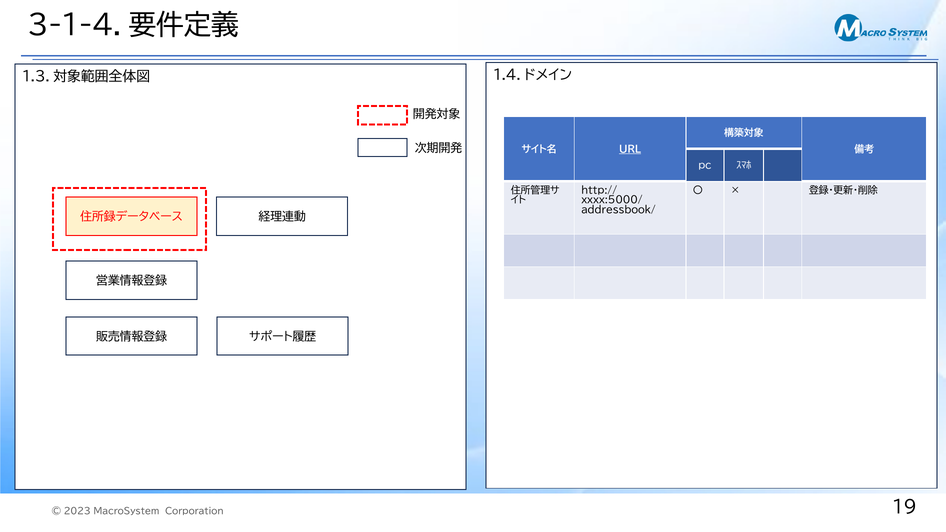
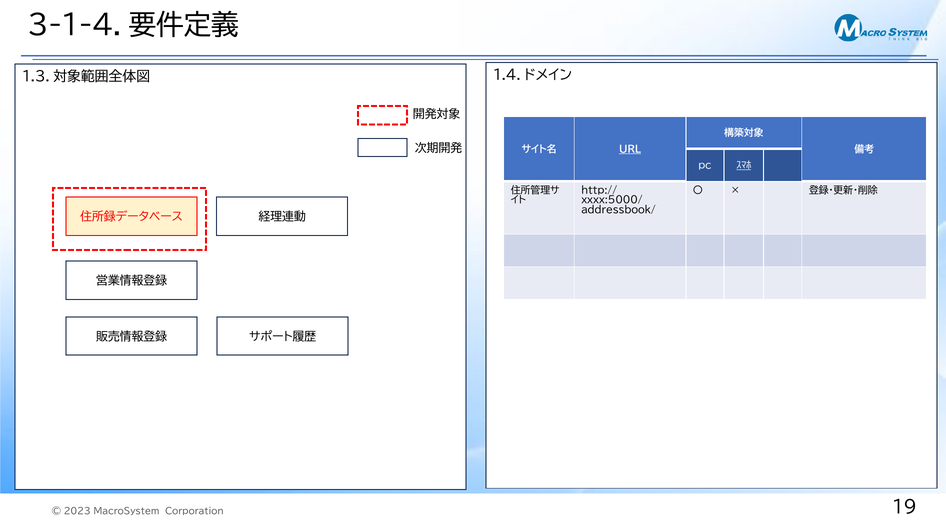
ｽﾏﾎ underline: none -> present (744, 166)
